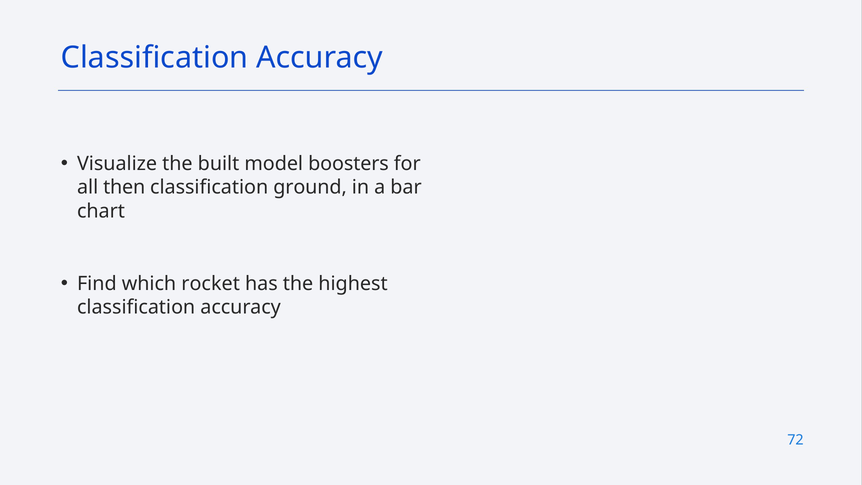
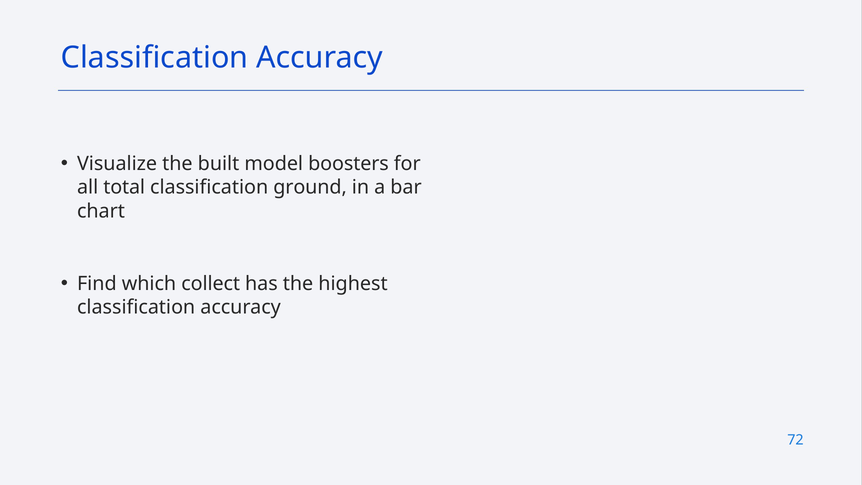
then: then -> total (124, 187)
rocket: rocket -> collect (211, 283)
